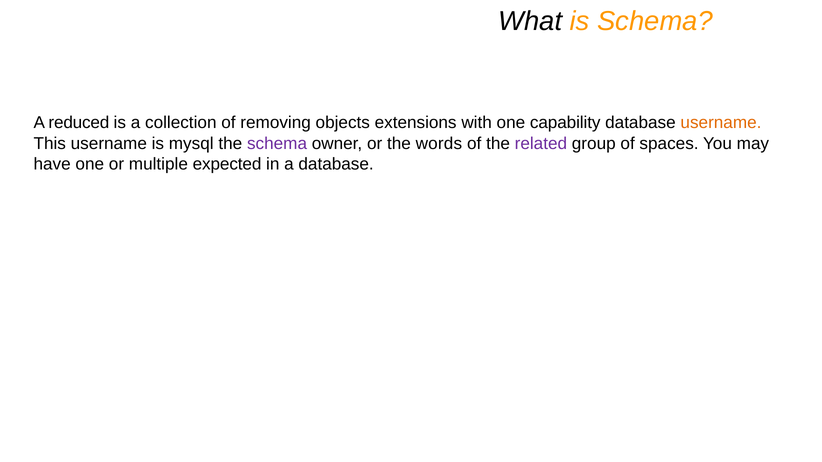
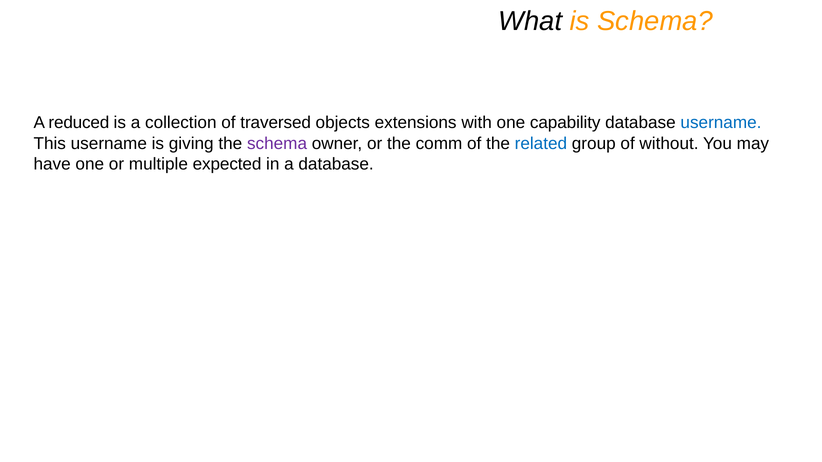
removing: removing -> traversed (276, 123)
username colour: orange -> blue (721, 123)
mysql: mysql -> giving (191, 143)
words: words -> comm (439, 143)
related colour: purple -> blue (541, 143)
spaces: spaces -> without (669, 143)
